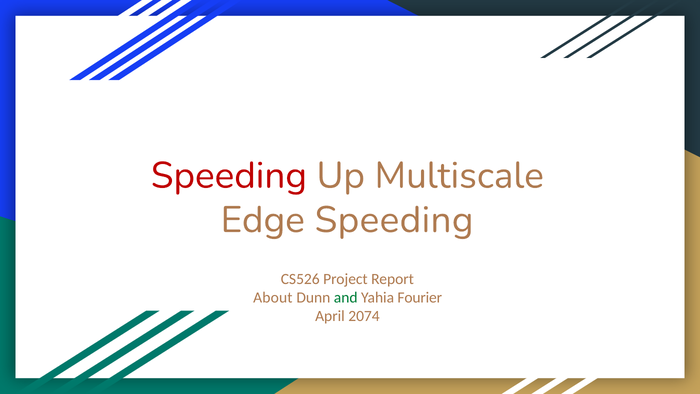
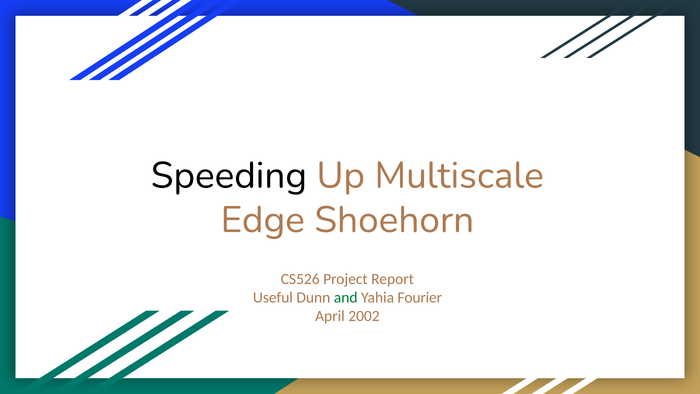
Speeding colour: red -> black (229, 175)
Edge Speeding: Speeding -> Shoehorn (394, 220)
About: About -> Useful (273, 297)
2074: 2074 -> 2002 (364, 316)
